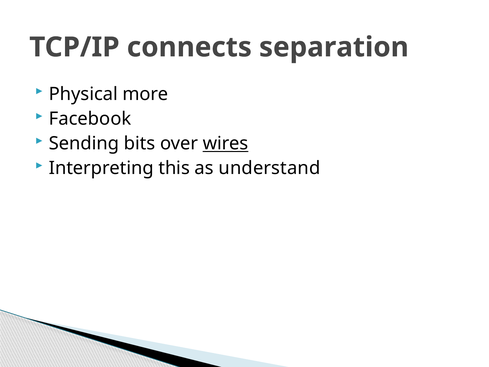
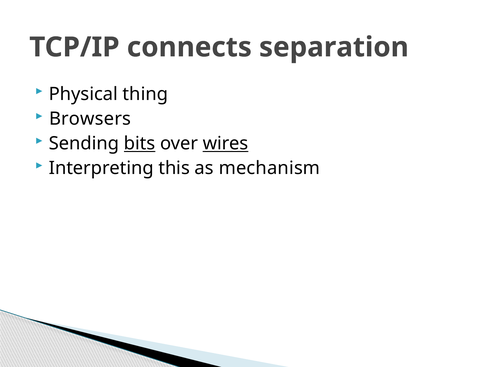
more: more -> thing (145, 94)
Facebook: Facebook -> Browsers (90, 119)
bits underline: none -> present (140, 143)
understand: understand -> mechanism (269, 168)
